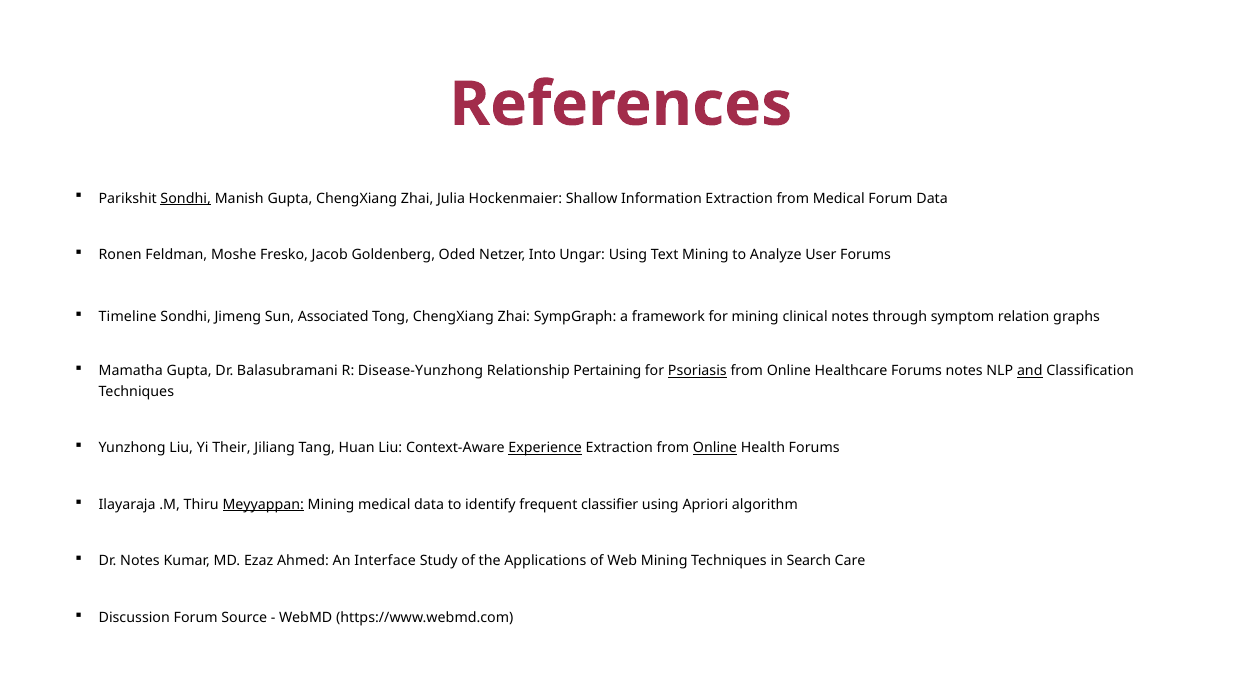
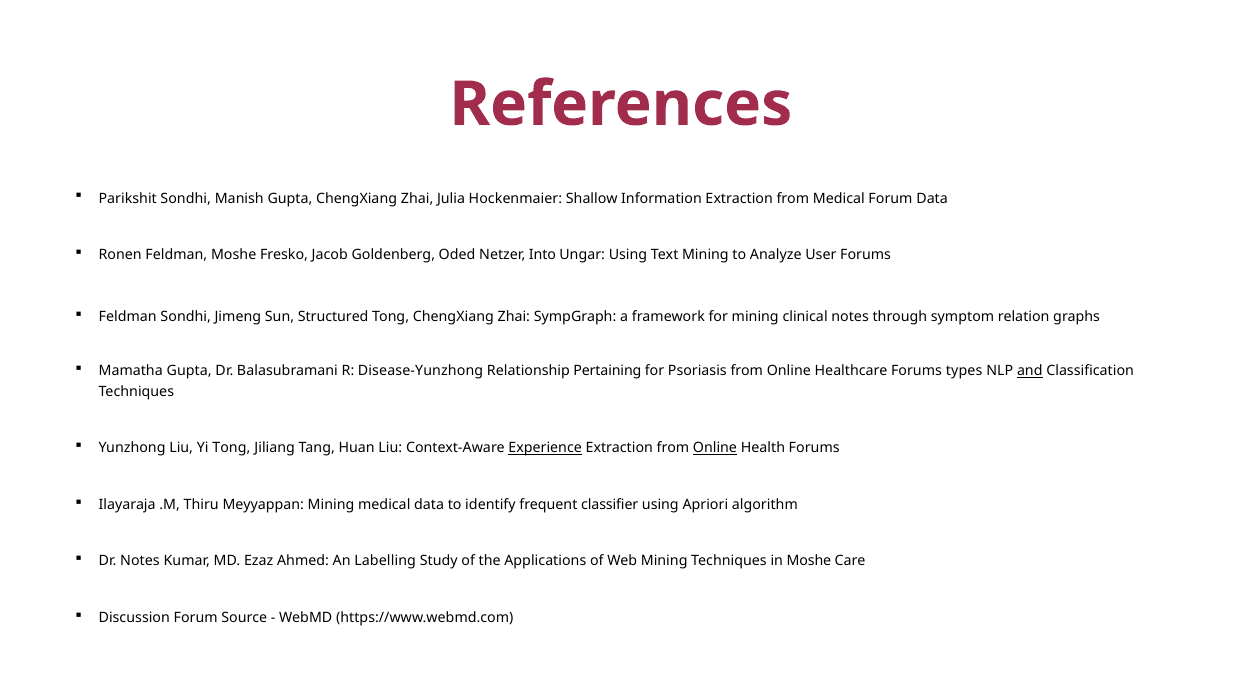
Sondhi underline: present -> none (186, 198)
Timeline: Timeline -> Feldman (128, 317)
Associated: Associated -> Structured (333, 317)
Psoriasis underline: present -> none (697, 371)
Forums notes: notes -> types (964, 371)
Yi Their: Their -> Tong (231, 448)
Meyyappan underline: present -> none (263, 504)
Interface: Interface -> Labelling (385, 561)
in Search: Search -> Moshe (809, 561)
